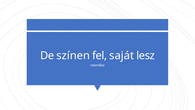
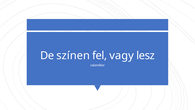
saját: saját -> vagy (122, 55)
